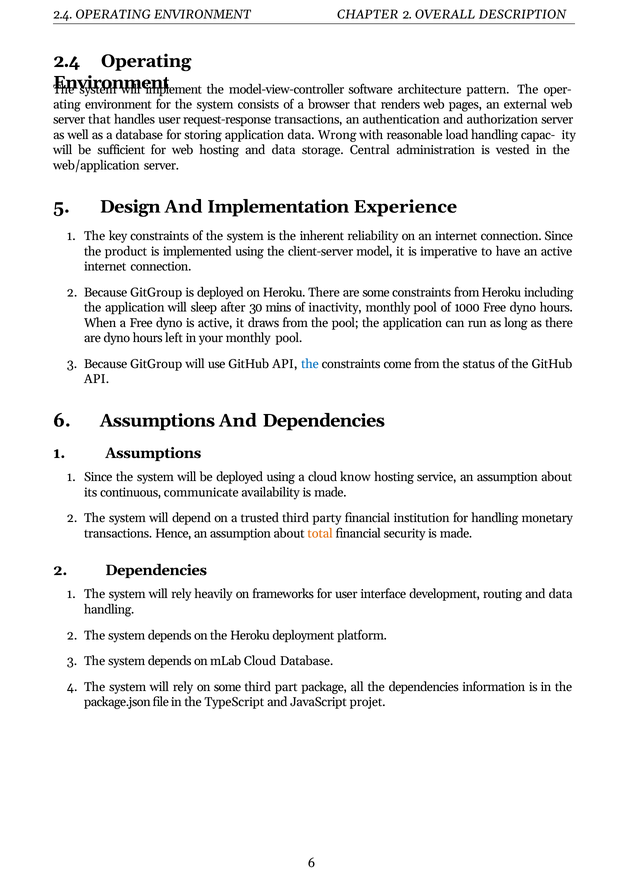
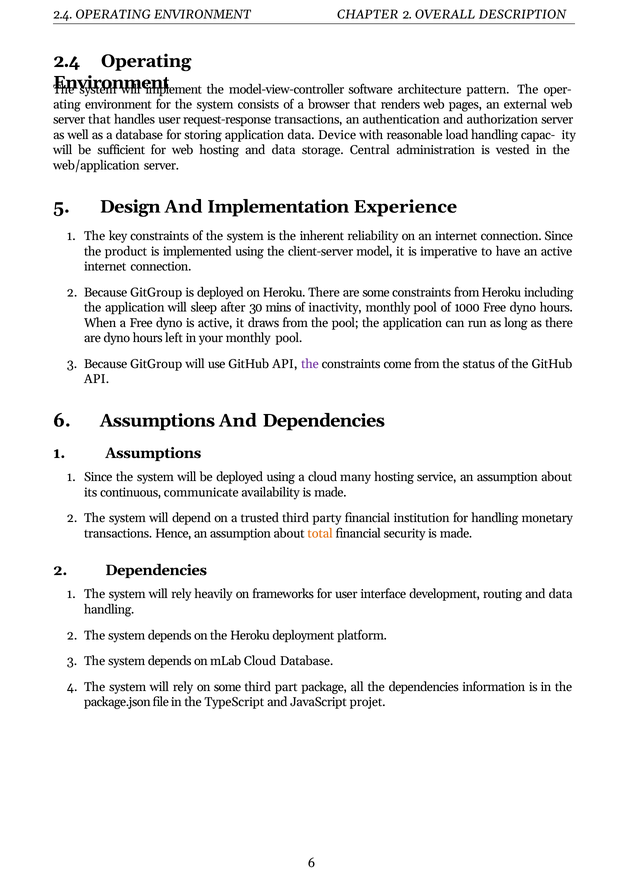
Wrong: Wrong -> Device (337, 135)
the colour: blue -> purple (310, 364)
know: know -> many (356, 477)
